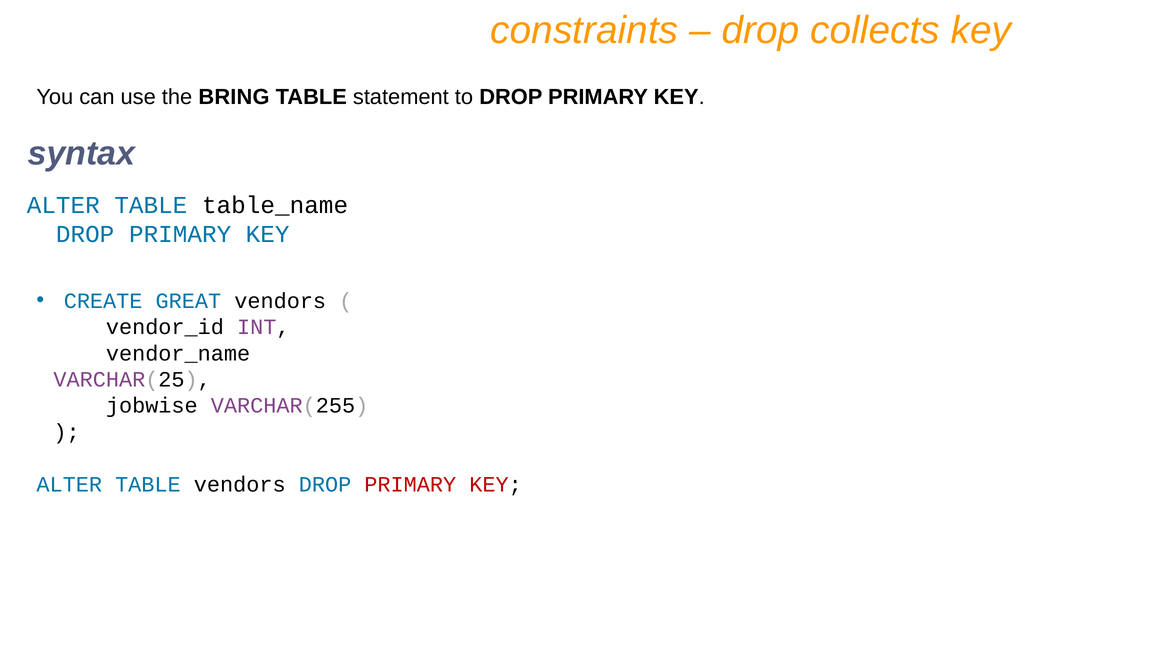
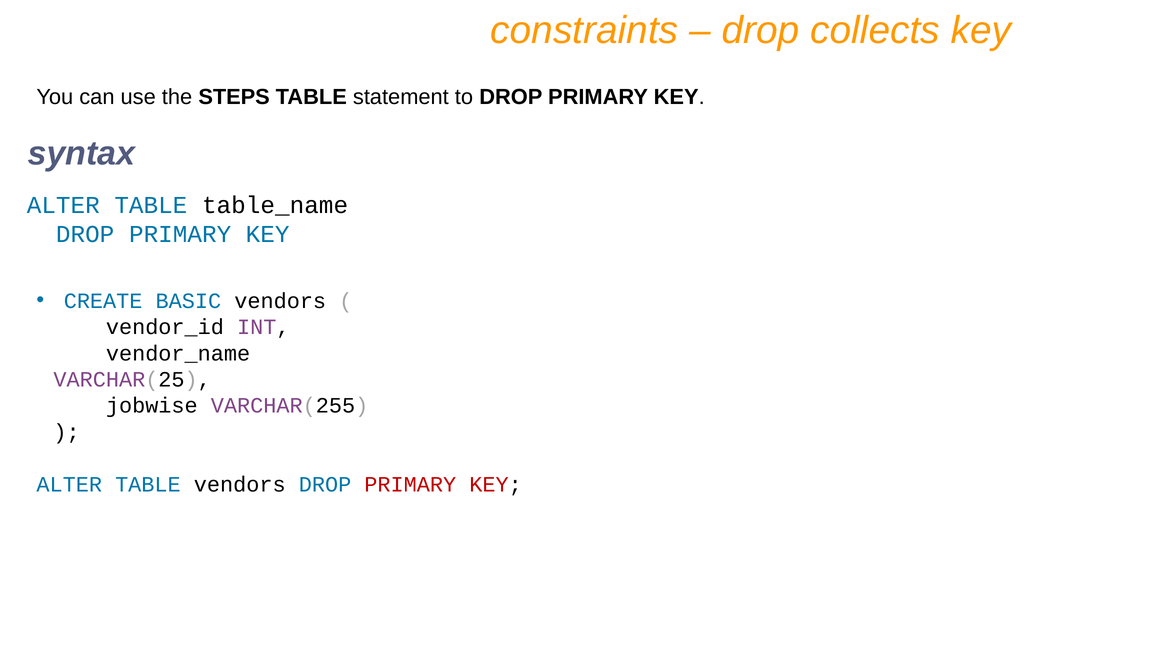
BRING: BRING -> STEPS (234, 97)
GREAT: GREAT -> BASIC (188, 301)
